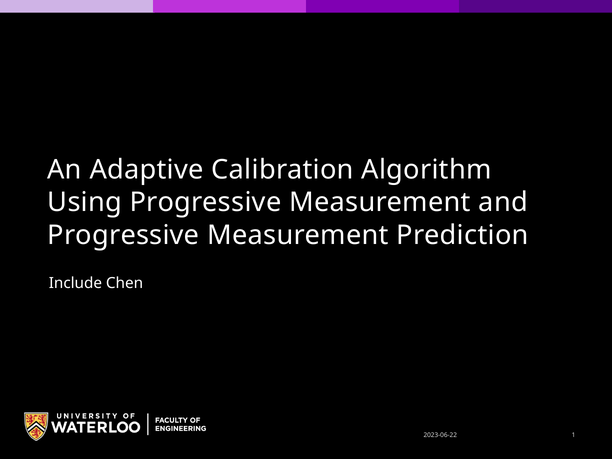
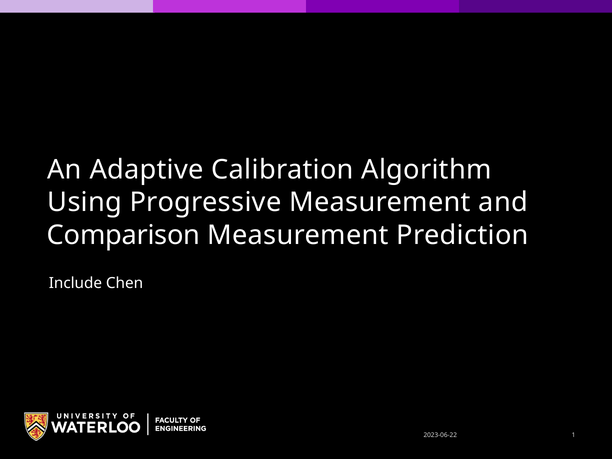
Progressive: Progressive -> Comparison (123, 235)
